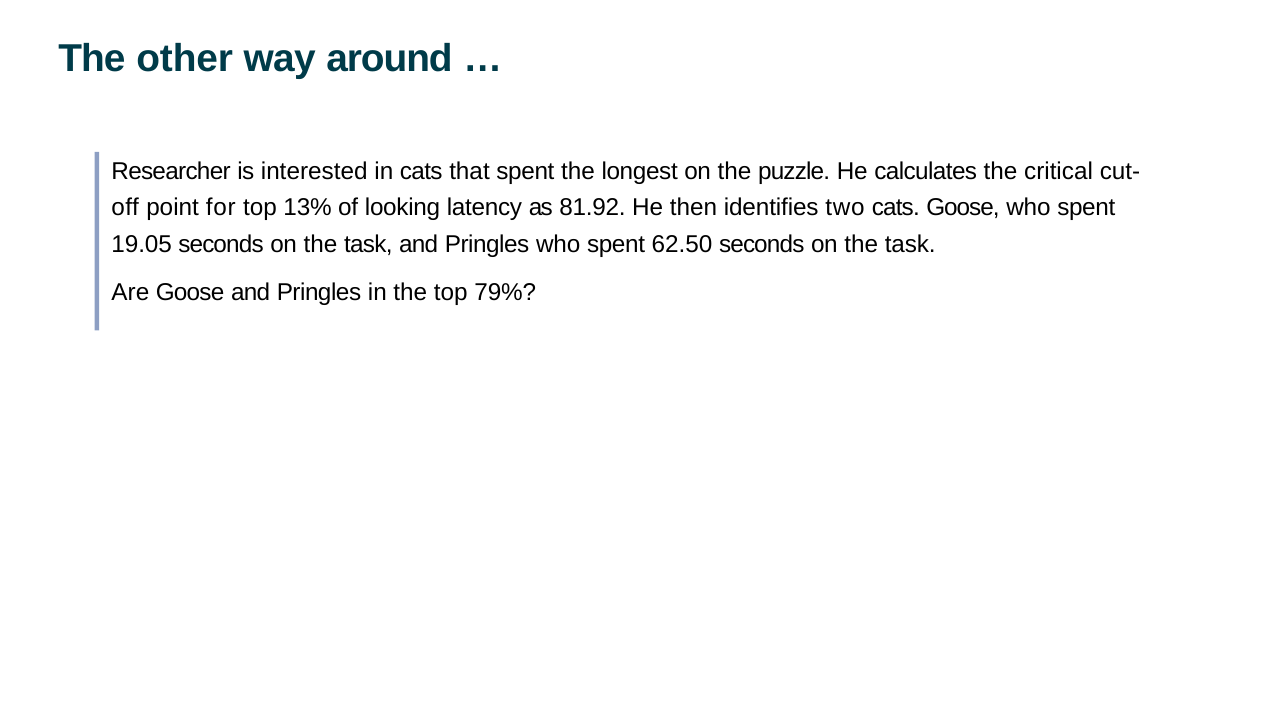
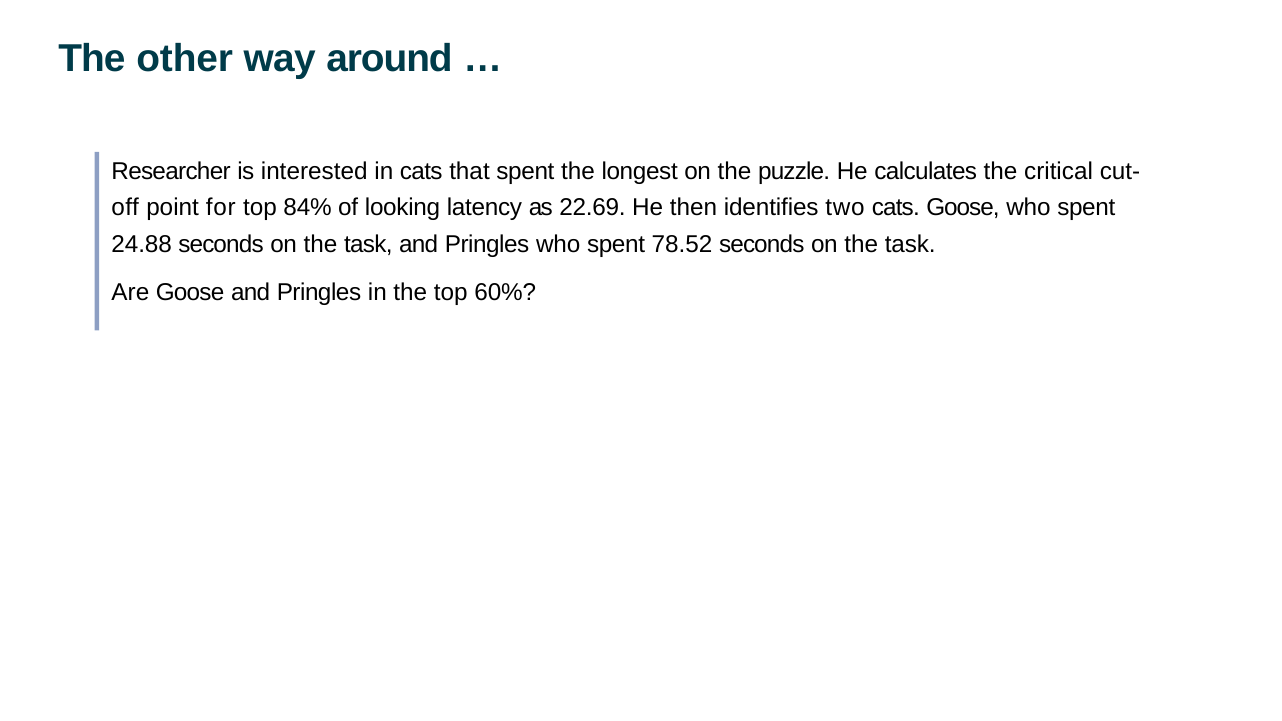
13%: 13% -> 84% (308, 208)
81.92: 81.92 -> 22.69 (593, 208)
19.05: 19.05 -> 24.88 (142, 245)
62.50: 62.50 -> 78.52 (682, 245)
79%: 79% -> 60% (505, 293)
